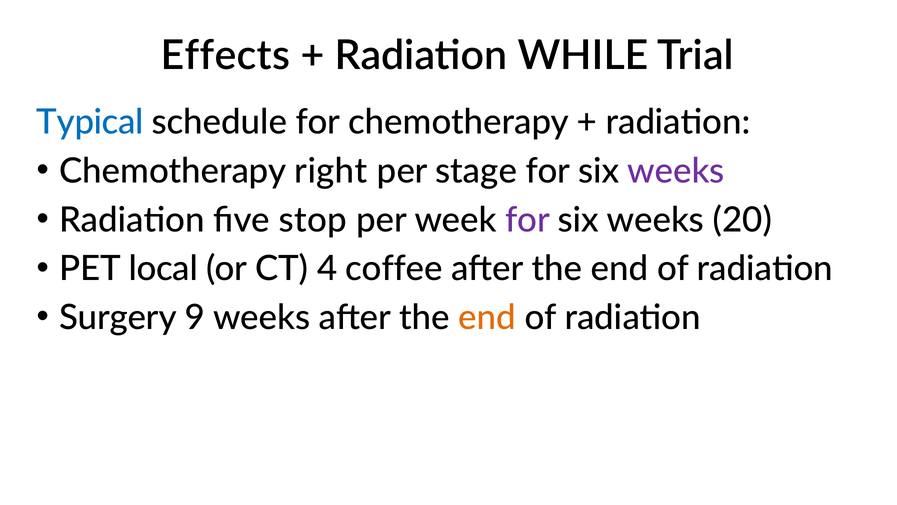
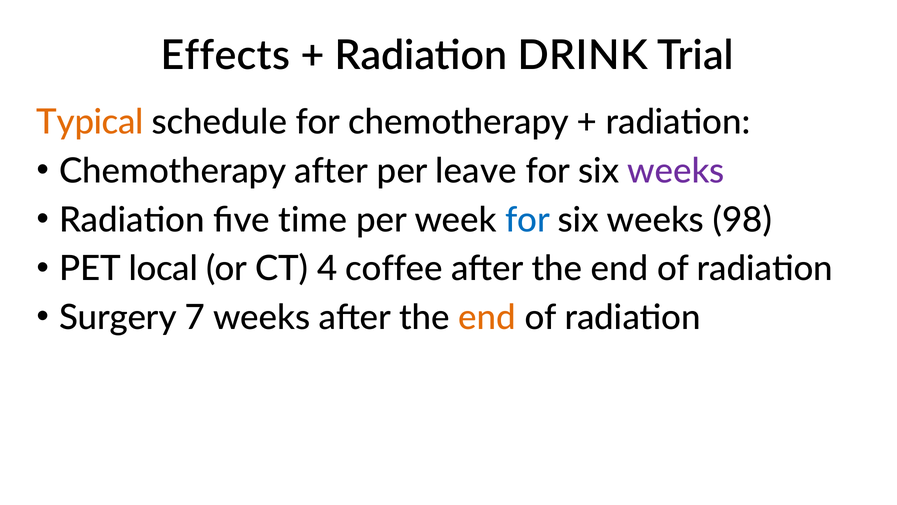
WHILE: WHILE -> DRINK (583, 56)
Typical colour: blue -> orange (90, 122)
Chemotherapy right: right -> after (331, 171)
stage: stage -> leave (476, 171)
stop: stop -> time (313, 220)
for colour: purple -> blue (528, 220)
20: 20 -> 98 (742, 220)
9: 9 -> 7 (195, 318)
